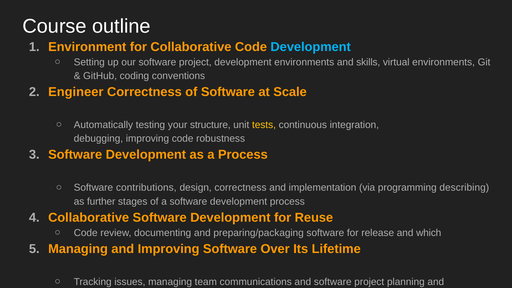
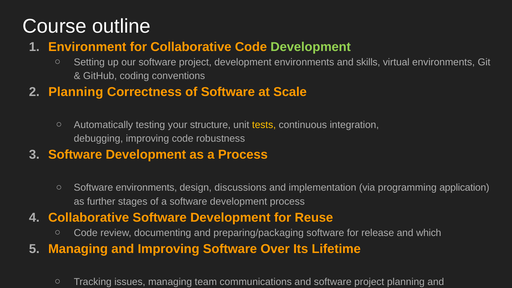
Development colour: light blue -> light green (311, 47)
Engineer: Engineer -> Planning (76, 92)
Software contributions: contributions -> environments (146, 188)
design correctness: correctness -> discussions (240, 188)
describing: describing -> application (464, 188)
